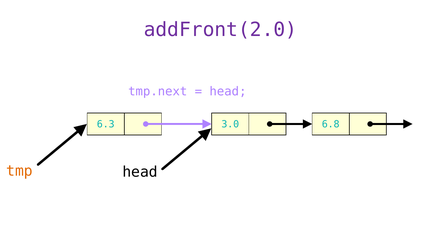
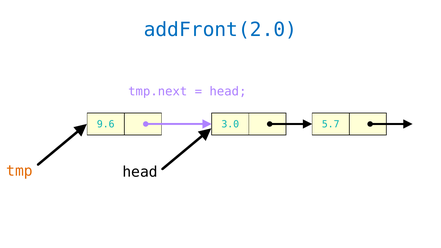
addFront(2.0 colour: purple -> blue (220, 30)
6.3: 6.3 -> 9.6 (106, 124)
6.8: 6.8 -> 5.7 (331, 124)
